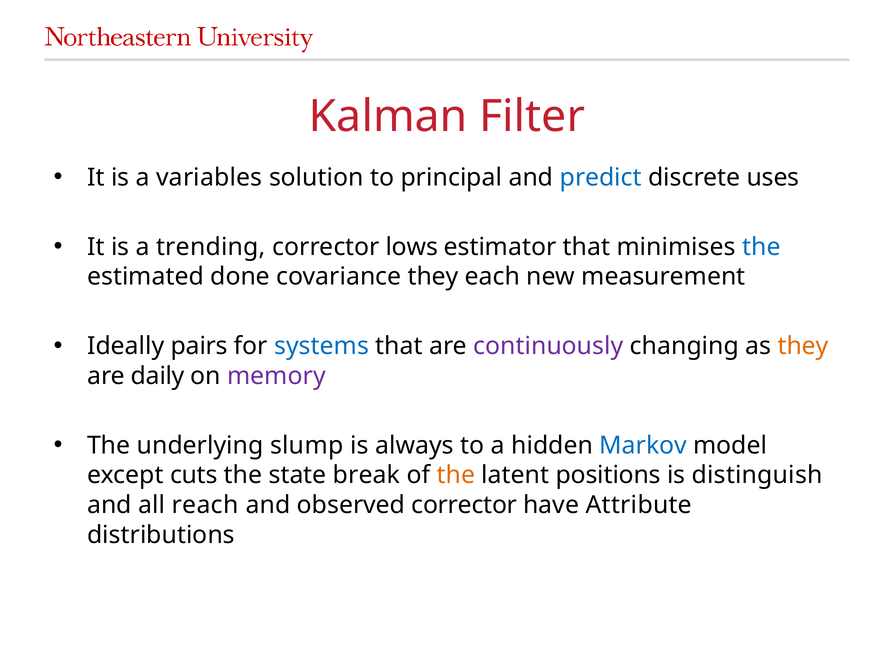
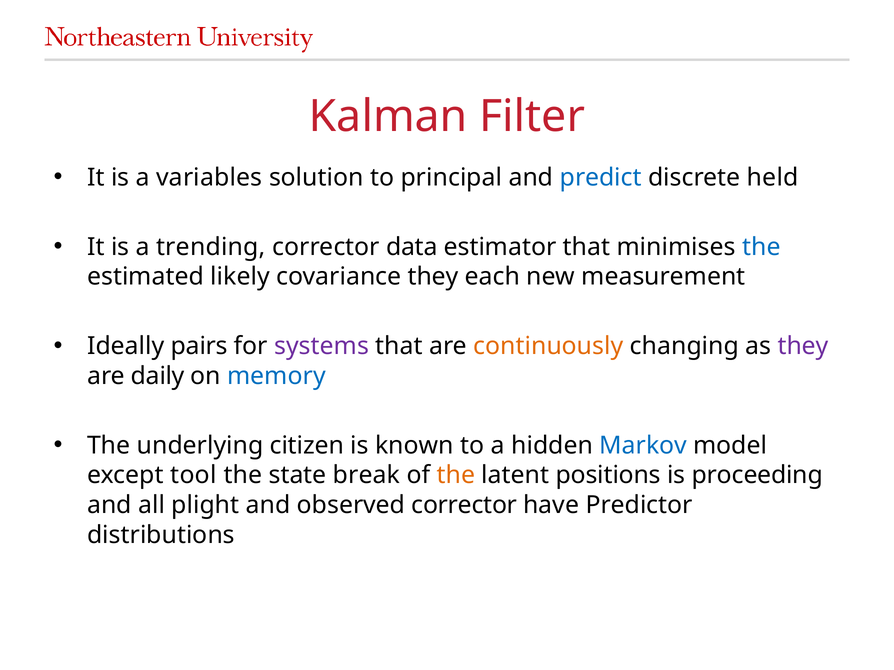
uses: uses -> held (773, 178)
lows: lows -> data (412, 247)
done: done -> likely (240, 277)
systems colour: blue -> purple (322, 346)
continuously colour: purple -> orange (548, 346)
they colour: orange -> purple (803, 346)
memory colour: purple -> blue (276, 376)
slump: slump -> citizen (307, 446)
always: always -> known (414, 446)
cuts: cuts -> tool (194, 476)
distinguish: distinguish -> proceeding (757, 476)
reach: reach -> plight (205, 505)
Attribute: Attribute -> Predictor (639, 505)
